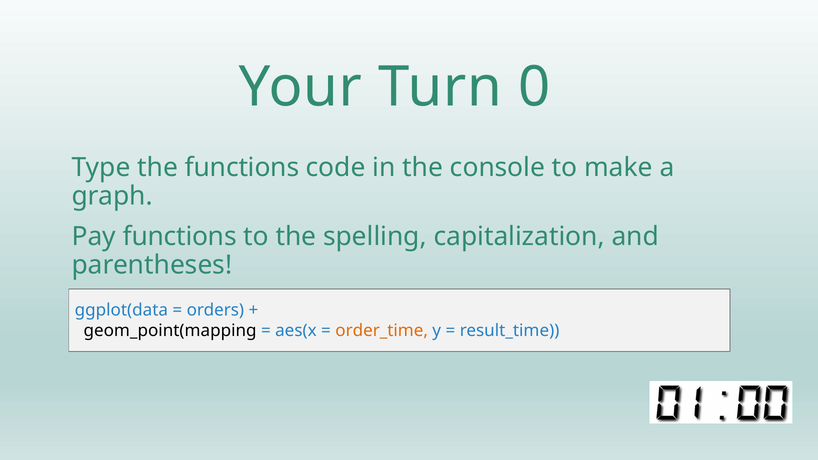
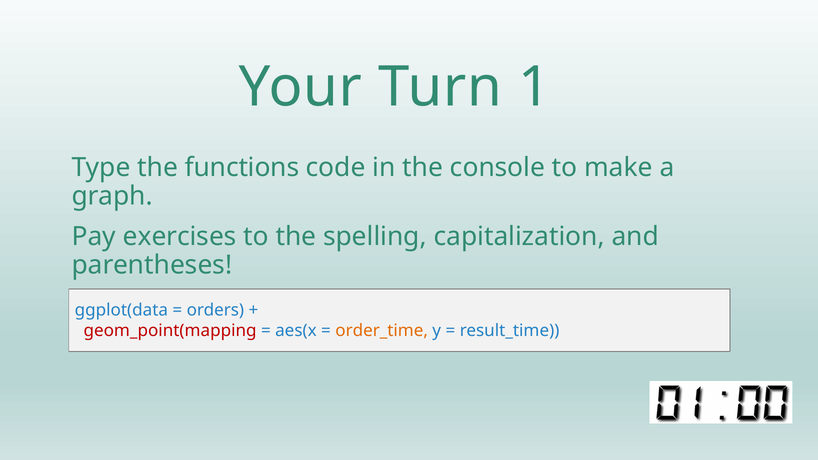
0: 0 -> 1 (534, 87)
Pay functions: functions -> exercises (180, 236)
geom_point(mapping colour: black -> red (170, 331)
